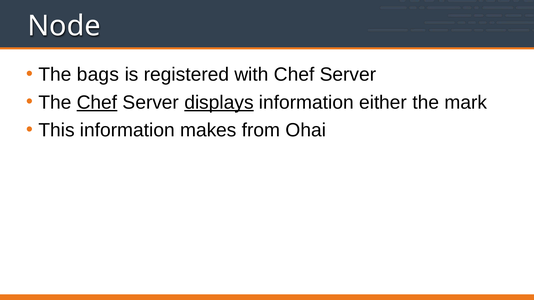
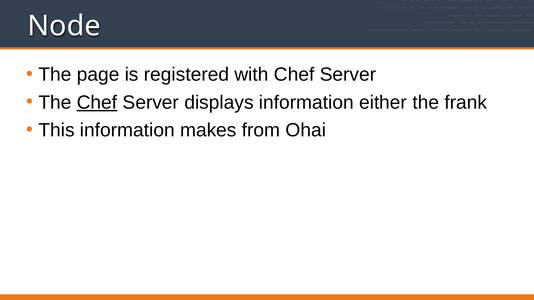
bags: bags -> page (98, 75)
displays underline: present -> none (219, 102)
mark: mark -> frank (466, 102)
